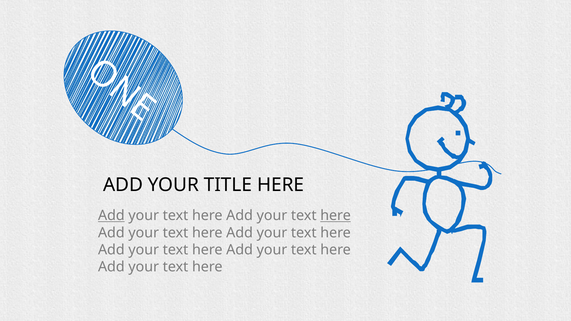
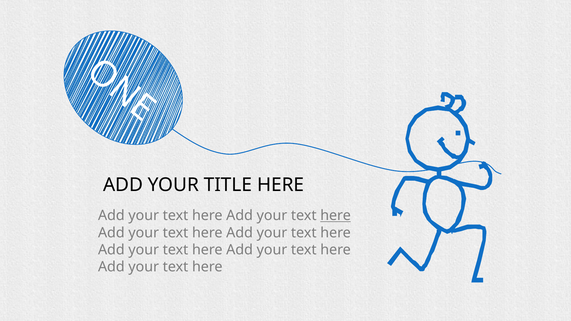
Add underline: present -> none (111, 216)
